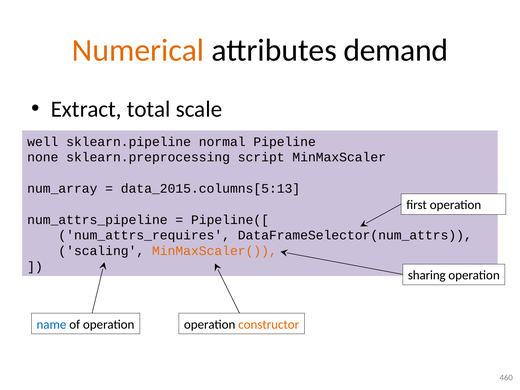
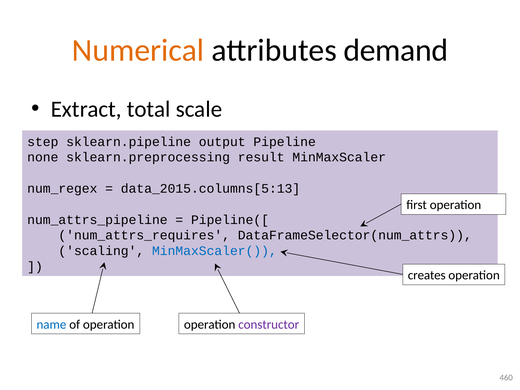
well: well -> step (43, 142)
normal: normal -> output (222, 142)
script: script -> result (261, 157)
num_array: num_array -> num_regex (62, 189)
MinMaxScaler( colour: orange -> blue (214, 251)
sharing: sharing -> creates (427, 275)
constructor colour: orange -> purple (269, 324)
